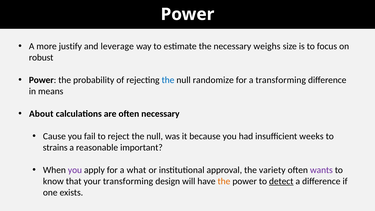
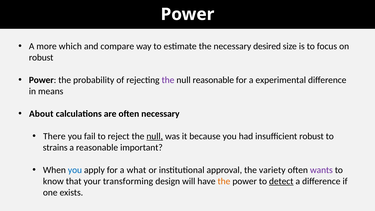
justify: justify -> which (70, 46)
leverage: leverage -> compare (117, 46)
weighs: weighs -> desired (267, 46)
the colour: blue -> purple (168, 80)
null randomize: randomize -> reasonable (213, 80)
a transforming: transforming -> experimental (281, 80)
Cause: Cause -> There (54, 136)
null underline: none -> present (155, 136)
insufficient weeks: weeks -> robust (312, 136)
you colour: purple -> blue (75, 170)
